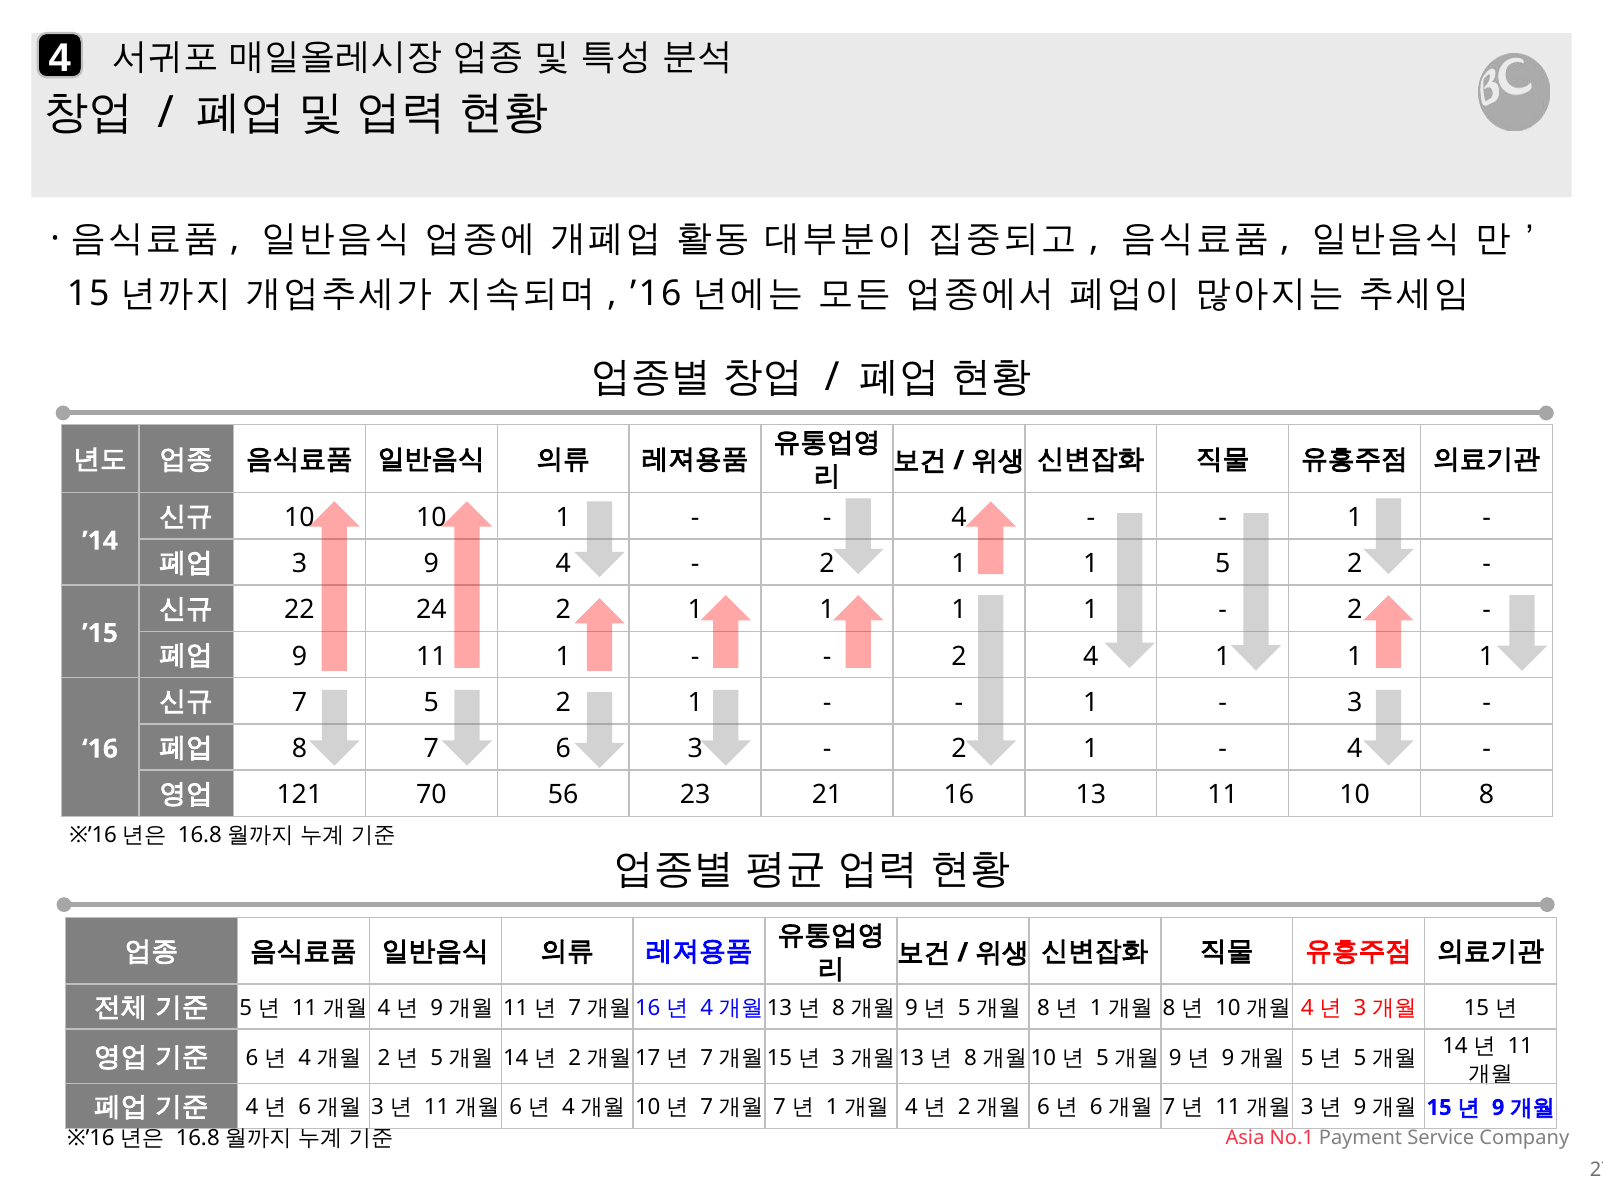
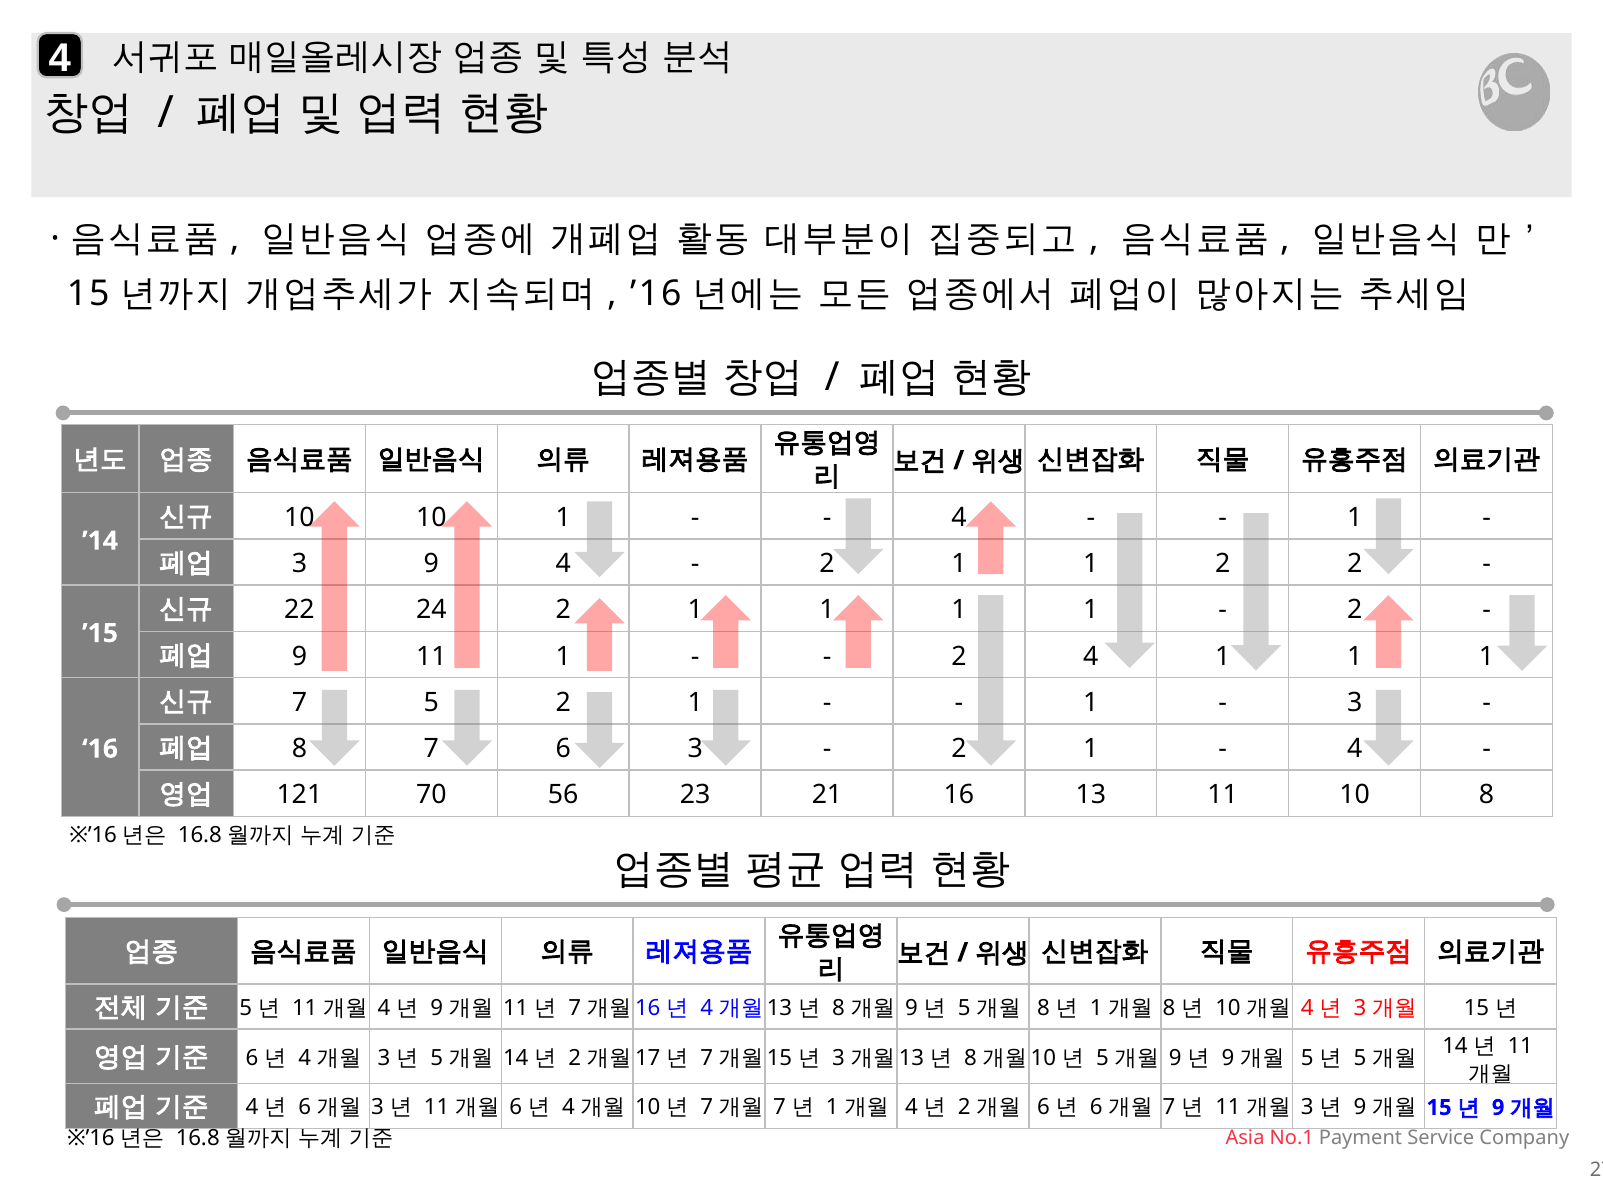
1 5: 5 -> 2 (1223, 564)
2: 2 -> 3 (384, 1057)
